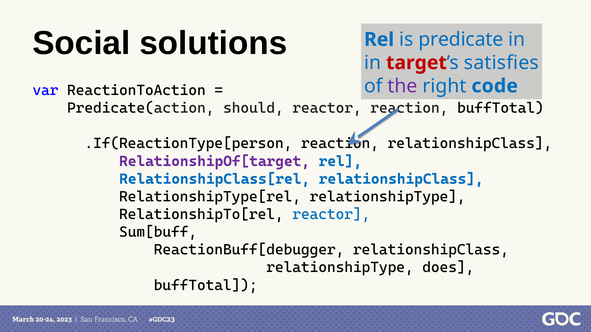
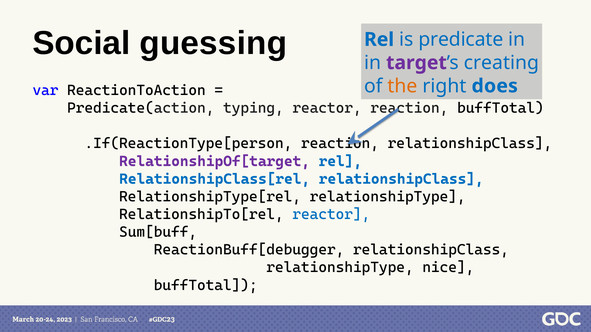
solutions: solutions -> guessing (213, 43)
target colour: red -> purple (416, 63)
satisfies: satisfies -> creating (501, 63)
the colour: purple -> orange (402, 86)
code: code -> does (495, 86)
should: should -> typing (253, 108)
does: does -> nice (448, 268)
